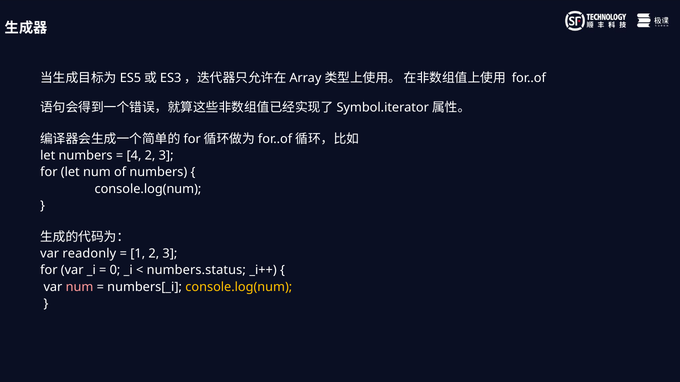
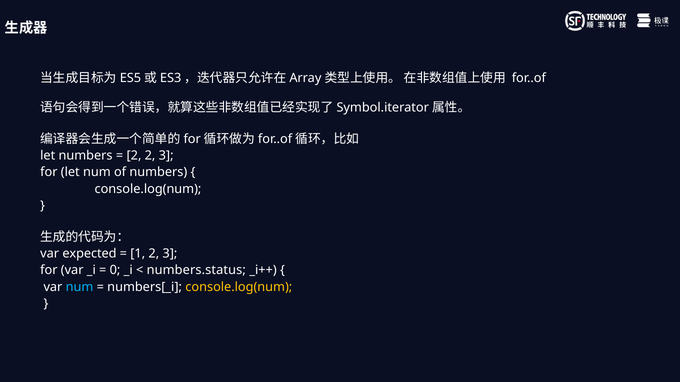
4: 4 -> 2 (134, 156)
readonly: readonly -> expected (89, 254)
num colour: pink -> light blue (80, 287)
